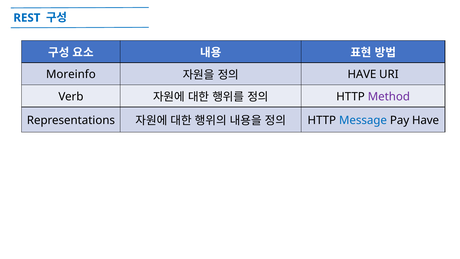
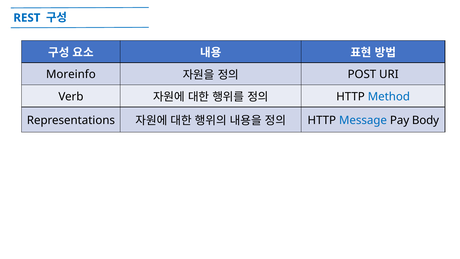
HAVE: HAVE -> POST (362, 74)
Method colour: purple -> blue (389, 96)
Pay Have: Have -> Body (426, 120)
